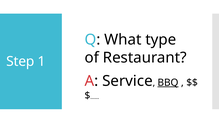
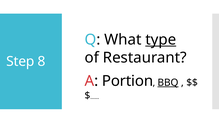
type underline: none -> present (161, 40)
1: 1 -> 8 (42, 61)
Service: Service -> Portion (128, 81)
